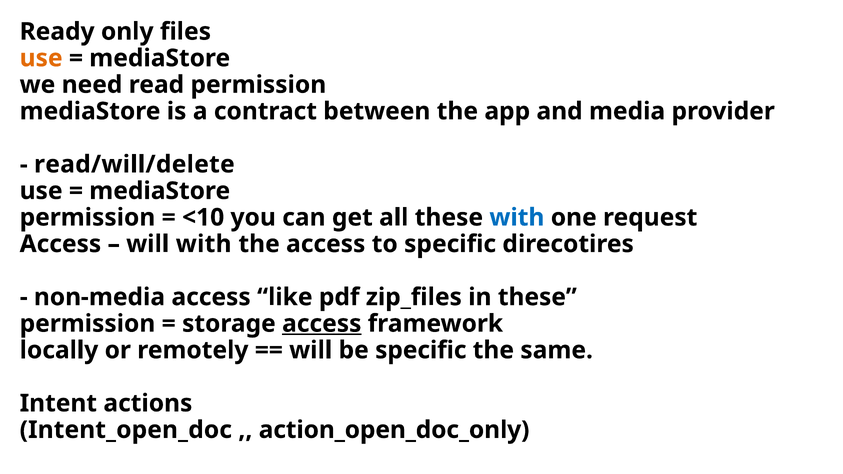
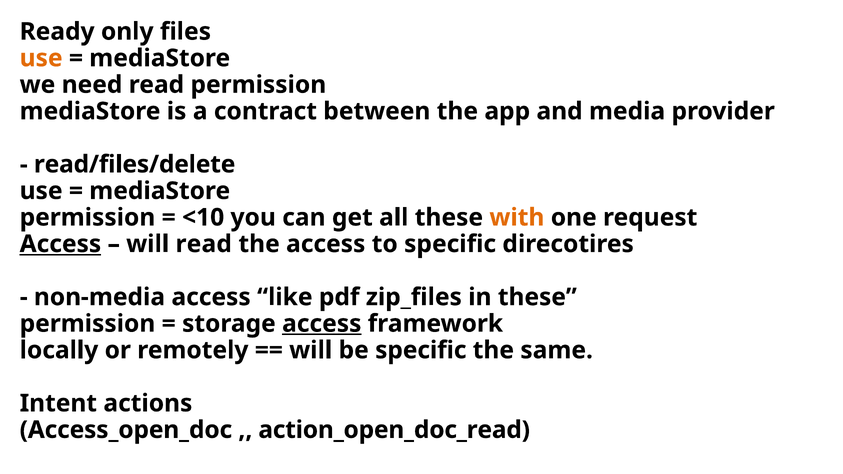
read/will/delete: read/will/delete -> read/files/delete (135, 164)
with colour: blue -> orange (517, 218)
Access underline: none -> present (60, 244)
will with: with -> read (204, 244)
Intent_open_doc: Intent_open_doc -> Access_open_doc (126, 430)
action_open_doc_only: action_open_doc_only -> action_open_doc_read (394, 430)
